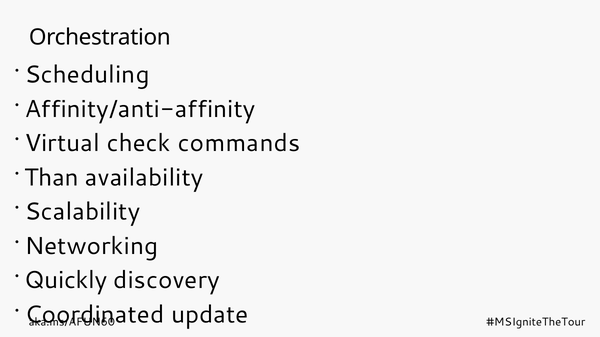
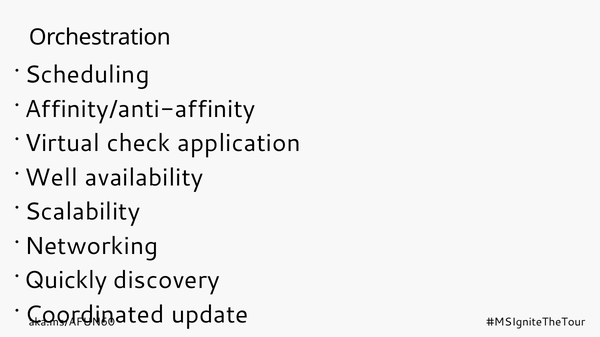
commands: commands -> application (239, 144)
Than: Than -> Well (51, 178)
